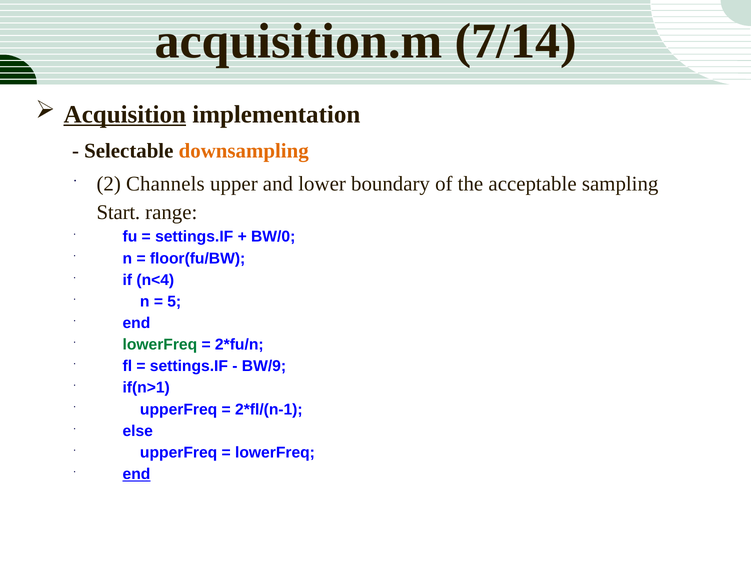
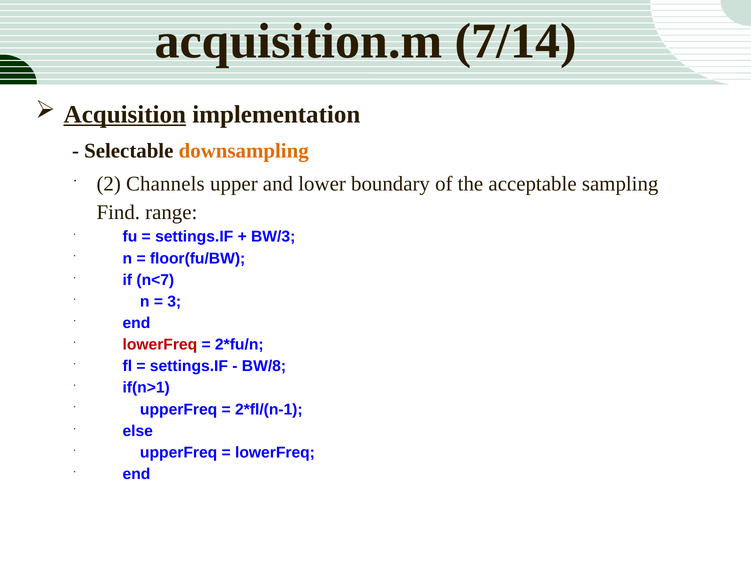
Start: Start -> Find (118, 213)
BW/0: BW/0 -> BW/3 (273, 237)
n<4: n<4 -> n<7 (155, 280)
5: 5 -> 3 (174, 302)
lowerFreq colour: green -> red (160, 345)
BW/9: BW/9 -> BW/8 (264, 366)
end underline: present -> none (136, 474)
